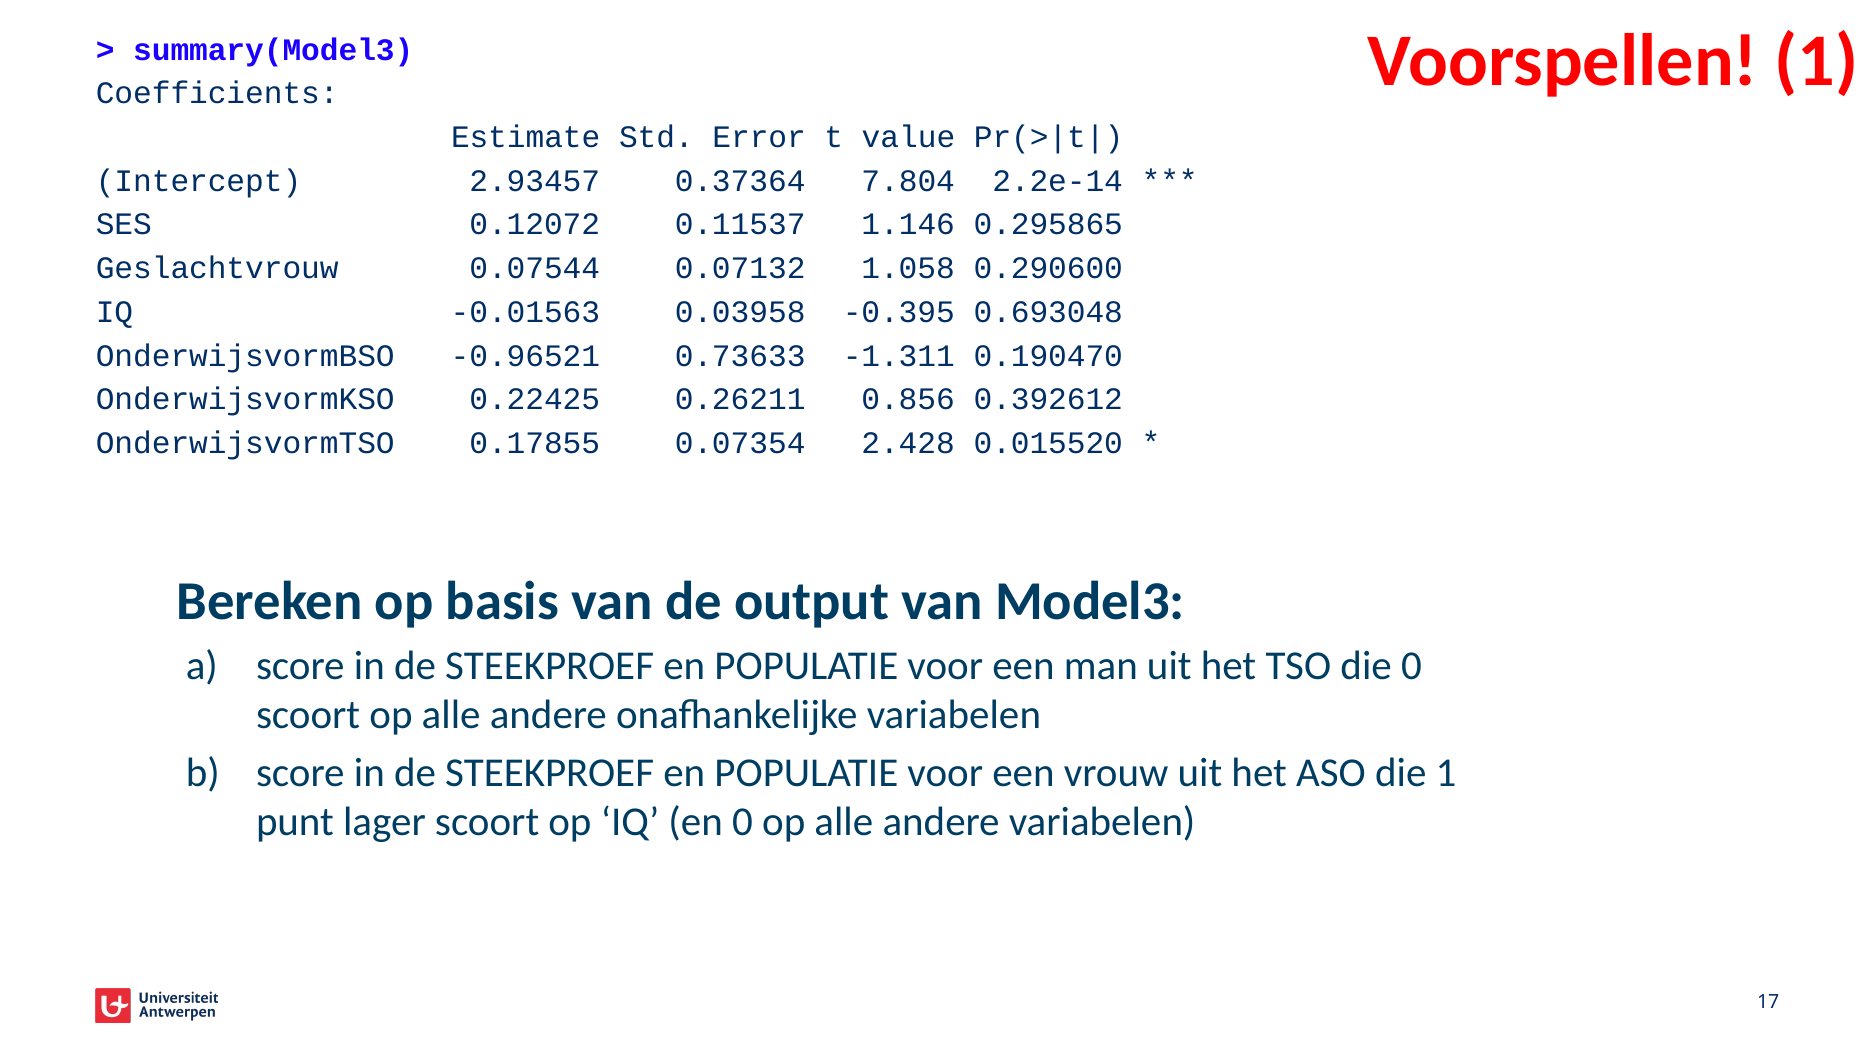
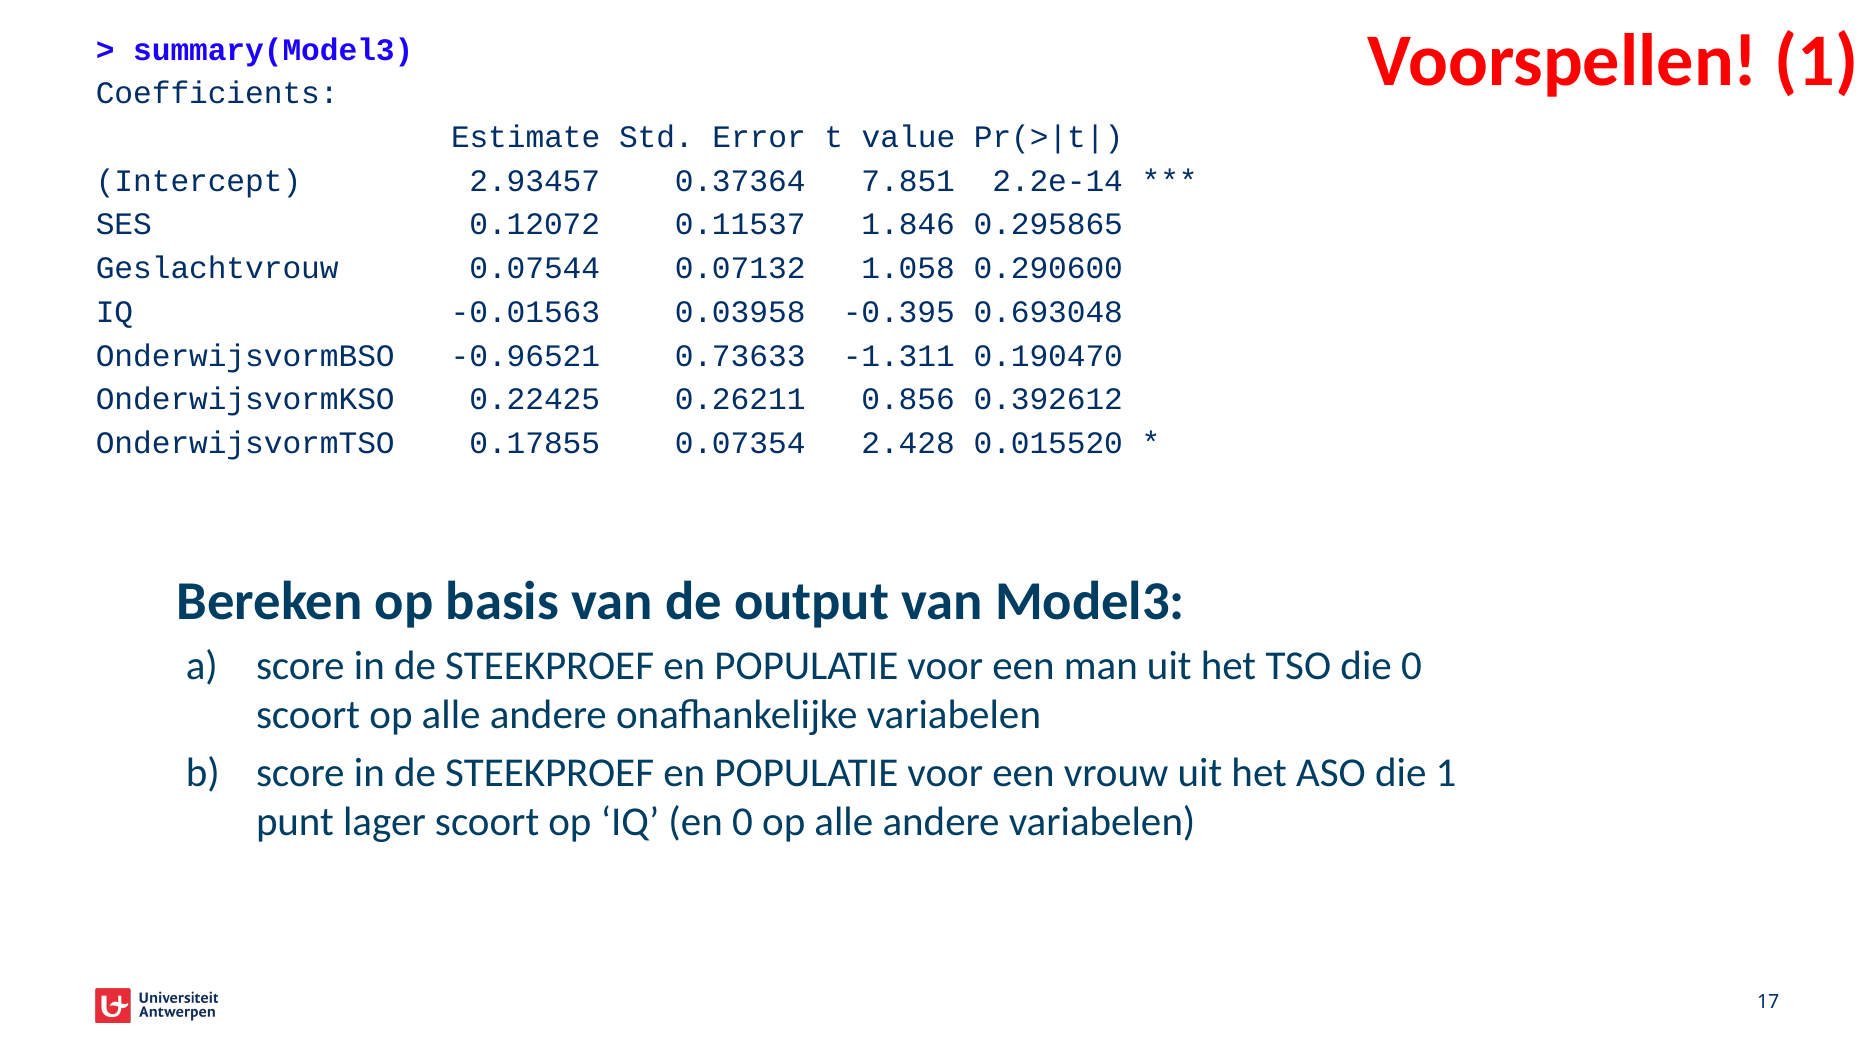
7.804: 7.804 -> 7.851 (908, 181)
1.146: 1.146 -> 1.846 (908, 225)
